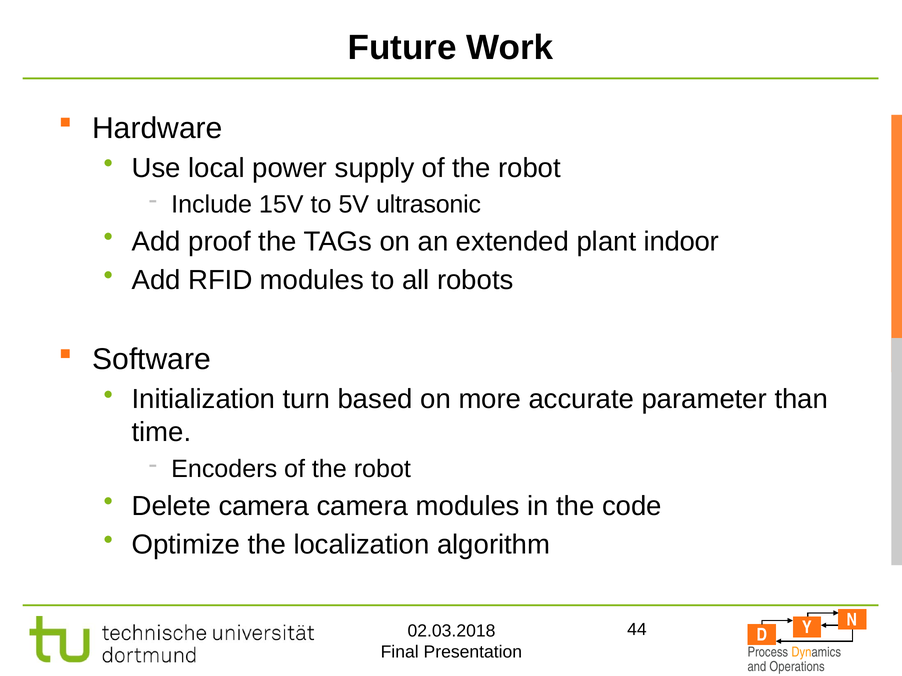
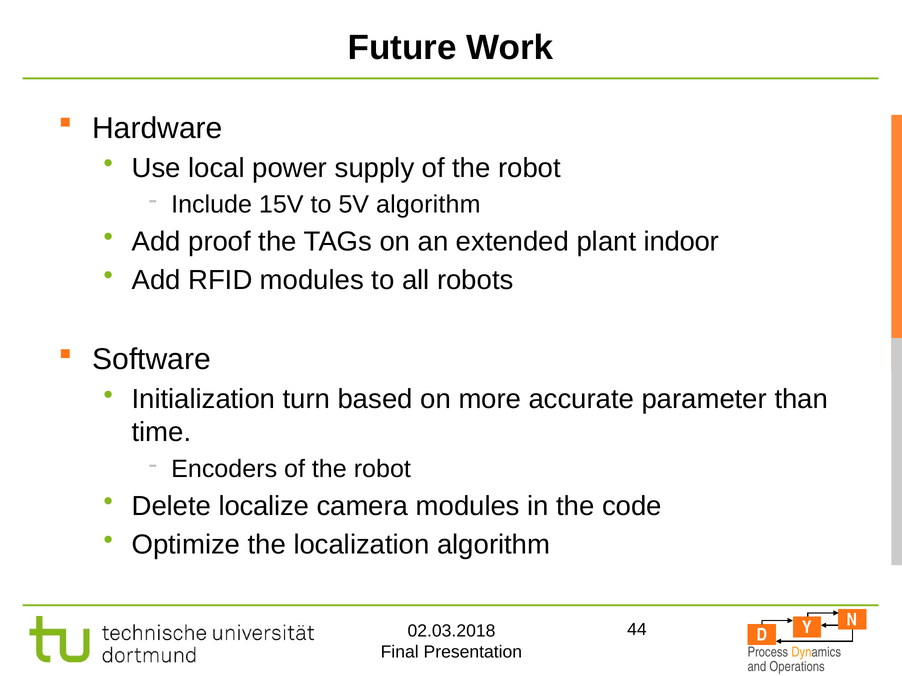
5V ultrasonic: ultrasonic -> algorithm (428, 205)
Delete camera: camera -> localize (264, 506)
